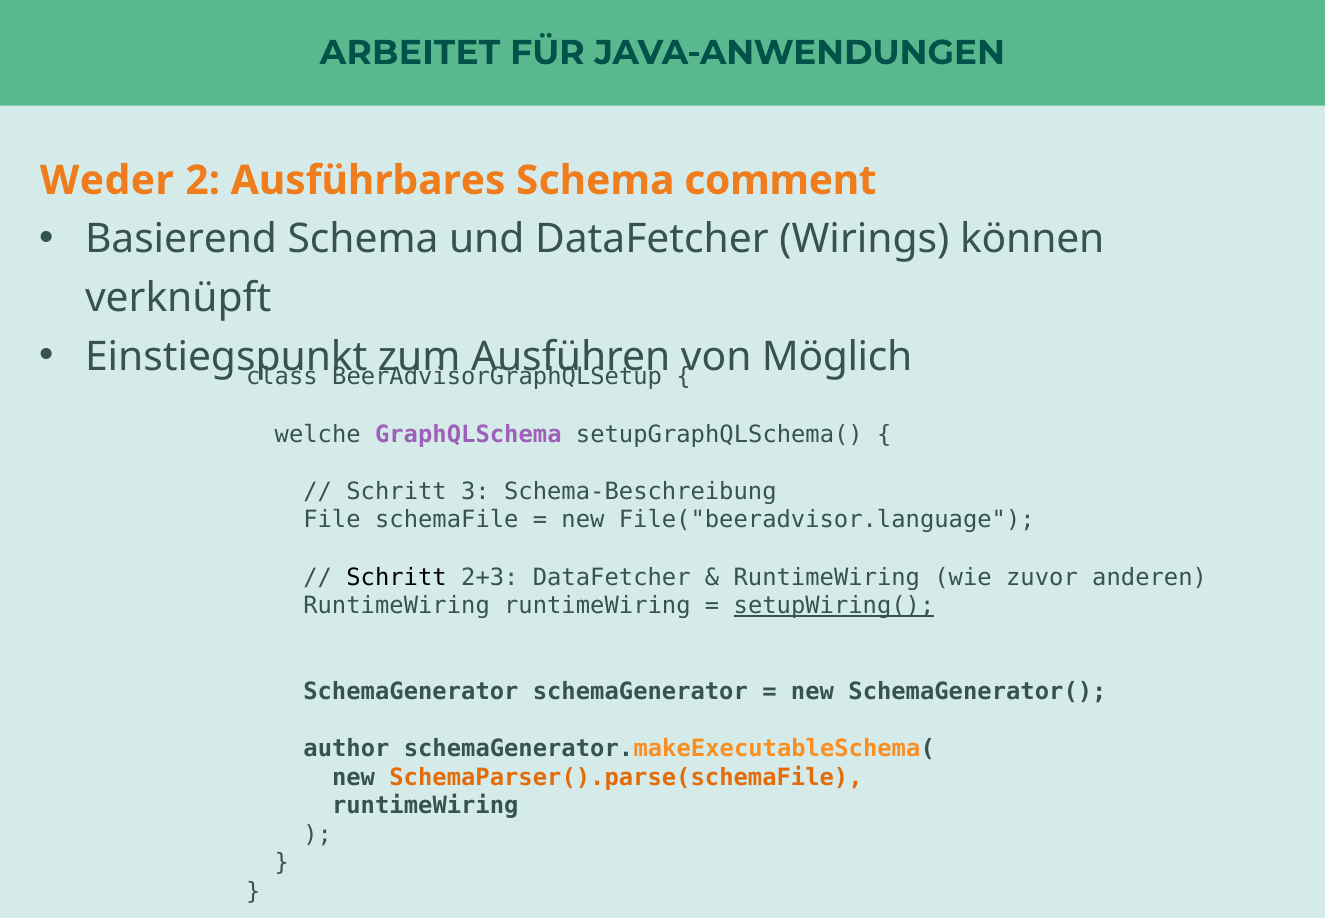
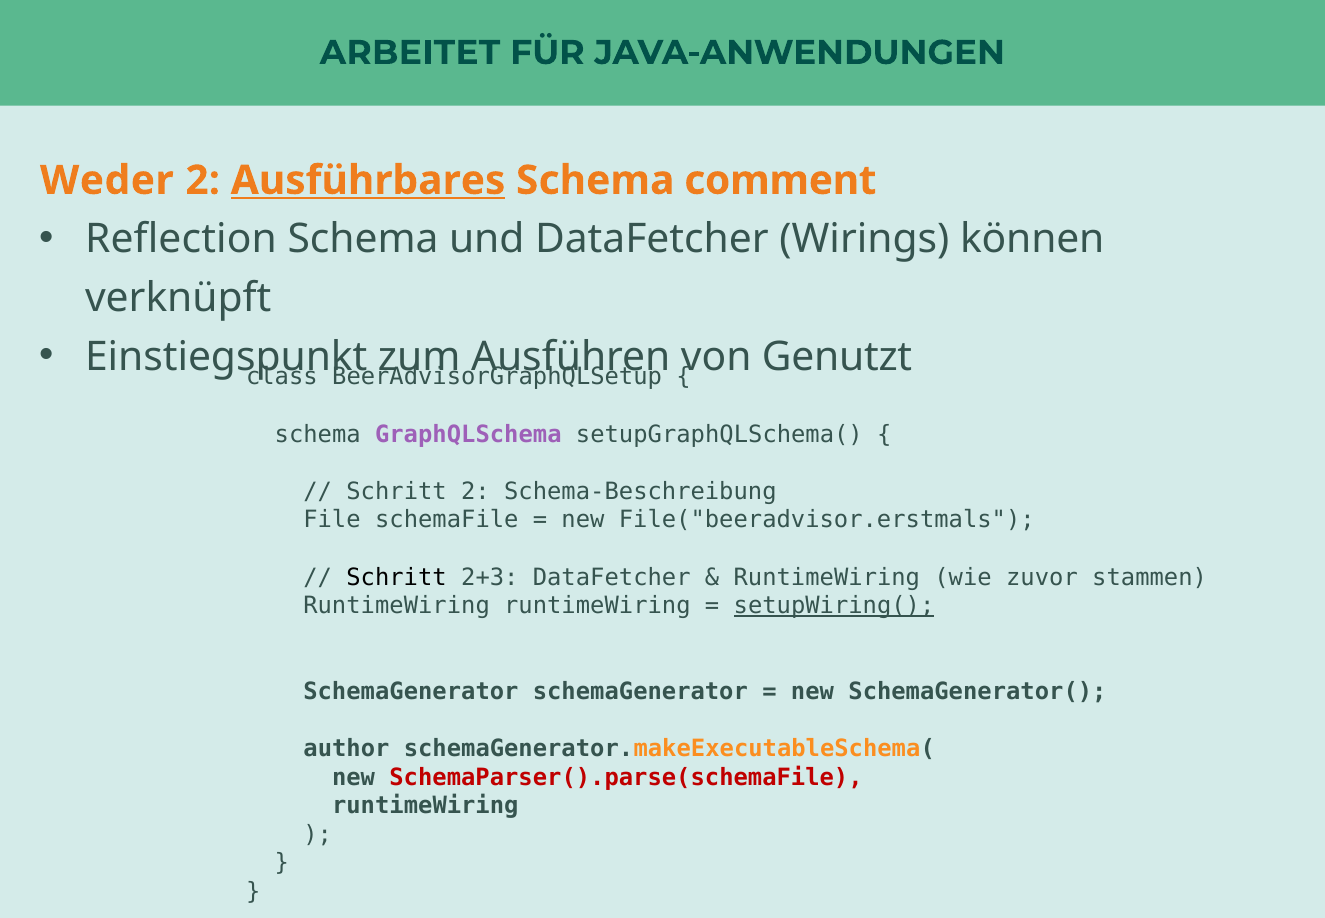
Ausführbares underline: none -> present (368, 180)
Basierend: Basierend -> Reflection (181, 239)
Möglich: Möglich -> Genutzt (837, 356)
welche: welche -> schema (318, 434)
Schritt 3: 3 -> 2 (475, 491)
File("beeradvisor.language: File("beeradvisor.language -> File("beeradvisor.erstmals (827, 520)
anderen: anderen -> stammen (1150, 577)
SchemaParser().parse(schemaFile colour: orange -> red (626, 777)
